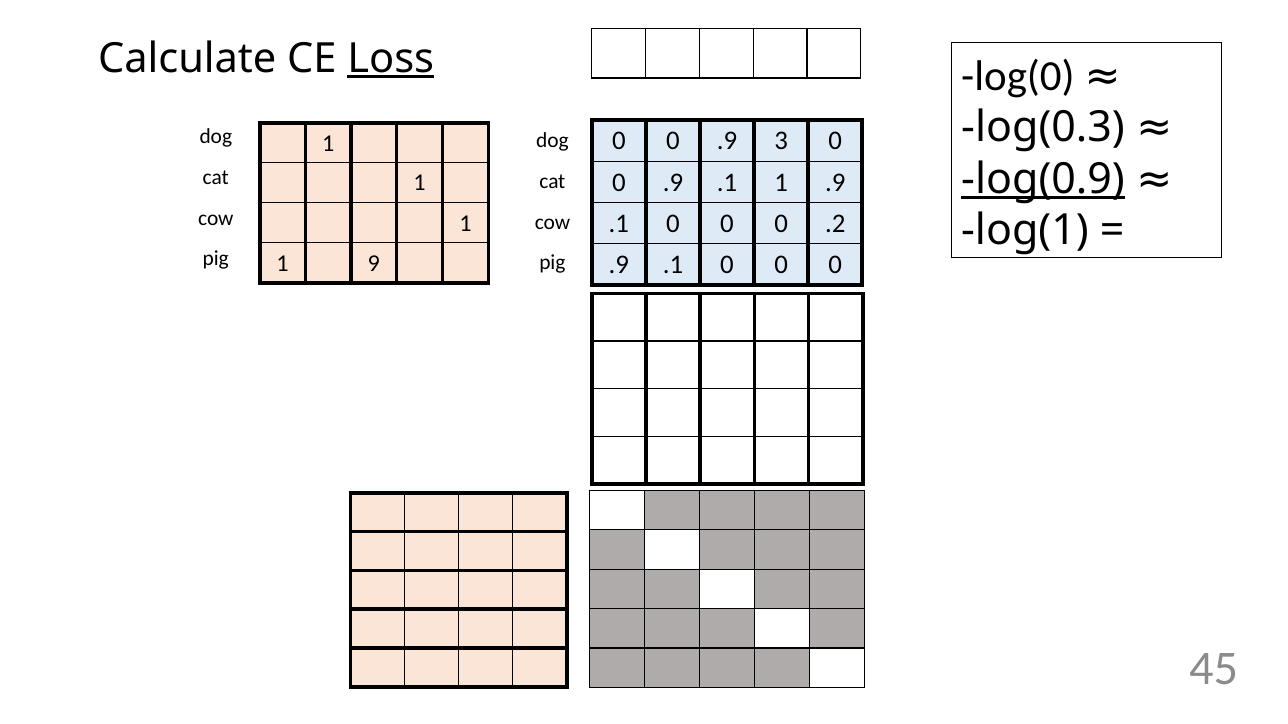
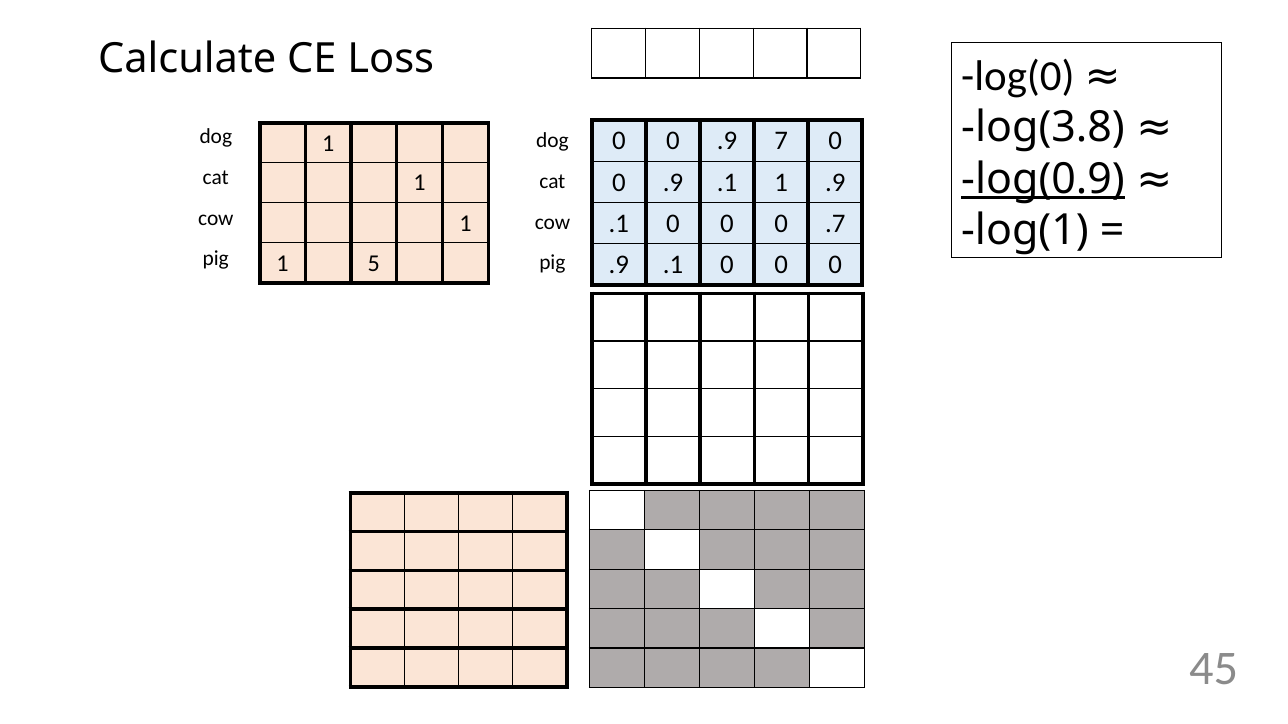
Loss underline: present -> none (391, 59)
log(0.3: log(0.3 -> log(3.8 (1043, 128)
3: 3 -> 7 (781, 141)
.2: .2 -> .7 (835, 224)
9: 9 -> 5 (374, 263)
